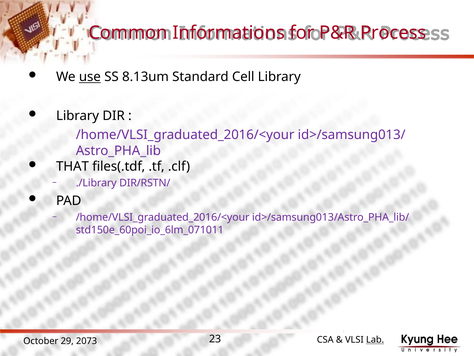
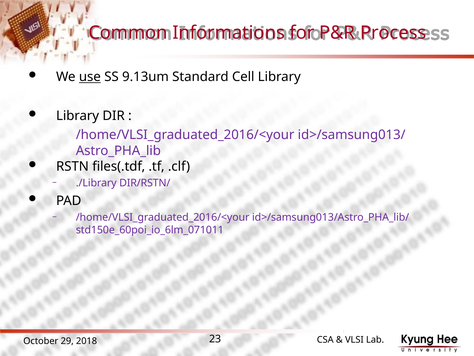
8.13um: 8.13um -> 9.13um (145, 77)
THAT: THAT -> RSTN (72, 166)
Lab underline: present -> none (375, 339)
2073: 2073 -> 2018 (87, 341)
